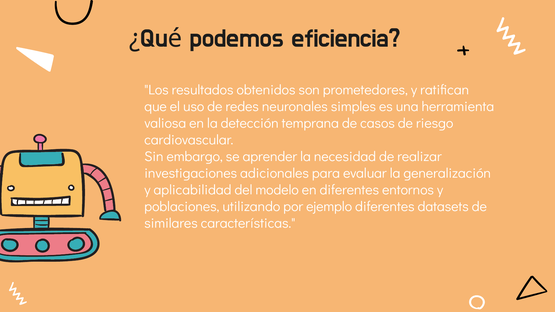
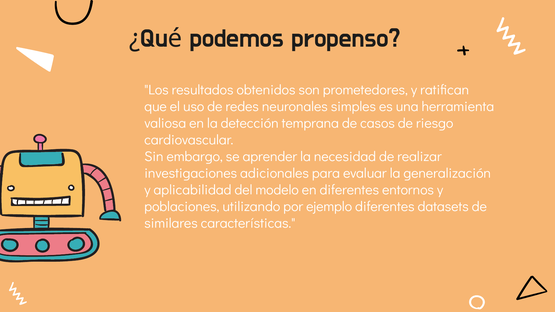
eficiencia: eficiencia -> propenso (346, 39)
